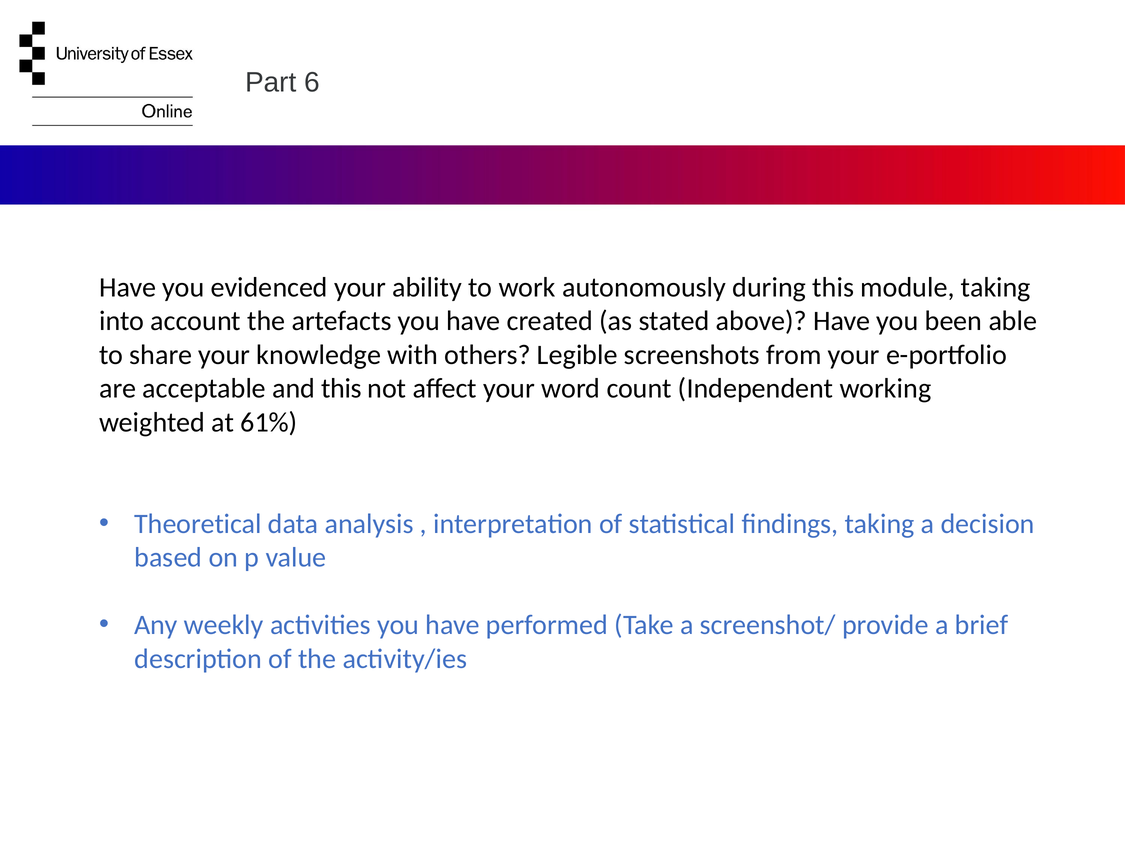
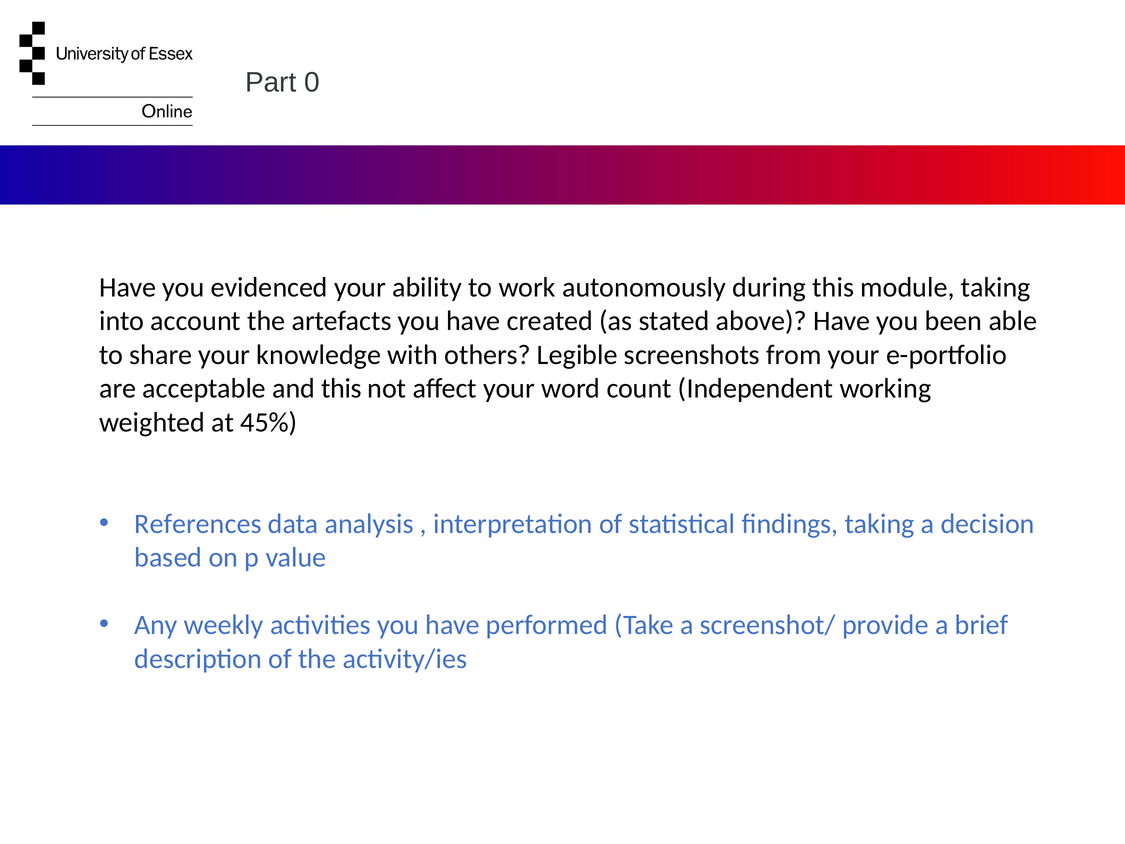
6: 6 -> 0 (312, 83)
61%: 61% -> 45% (269, 422)
Theoretical: Theoretical -> References (198, 524)
